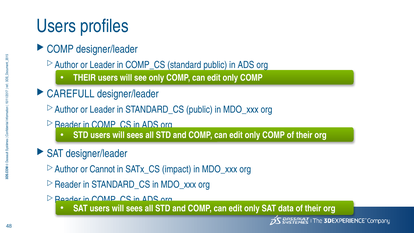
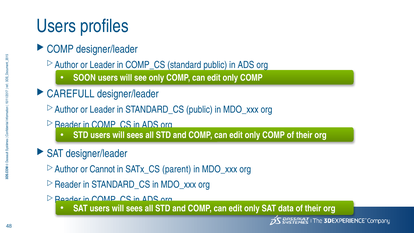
THEIR: THEIR -> SOON (84, 78)
impact: impact -> parent (177, 169)
